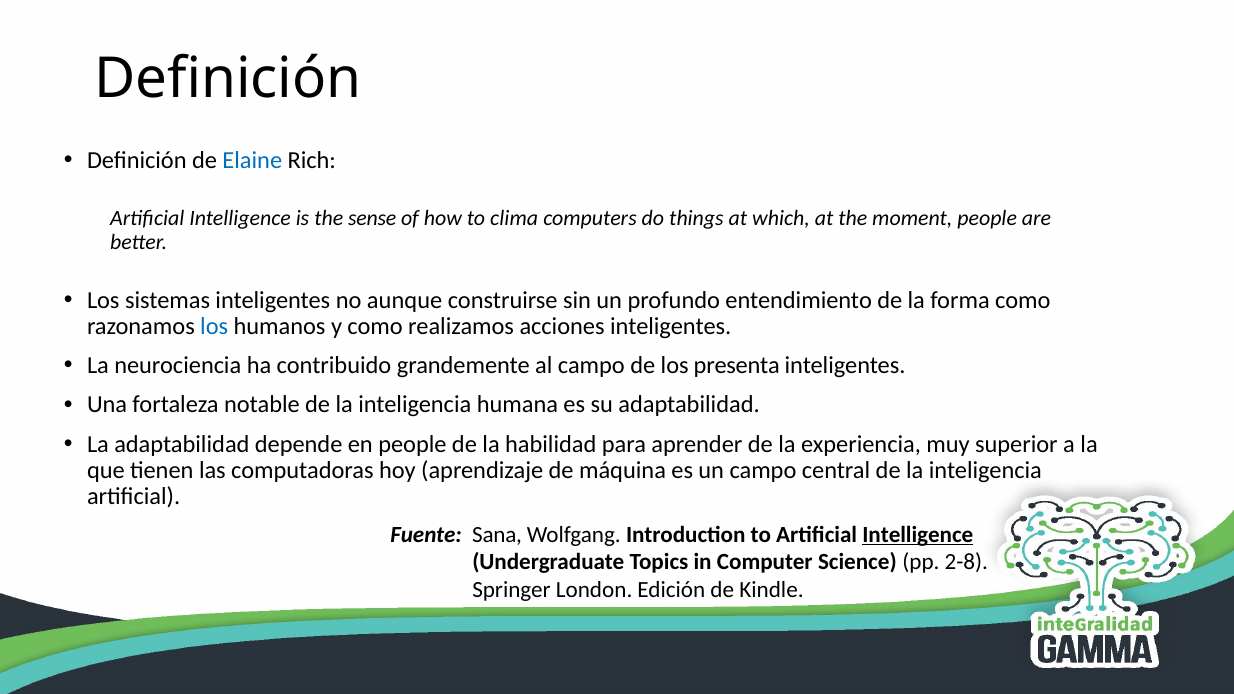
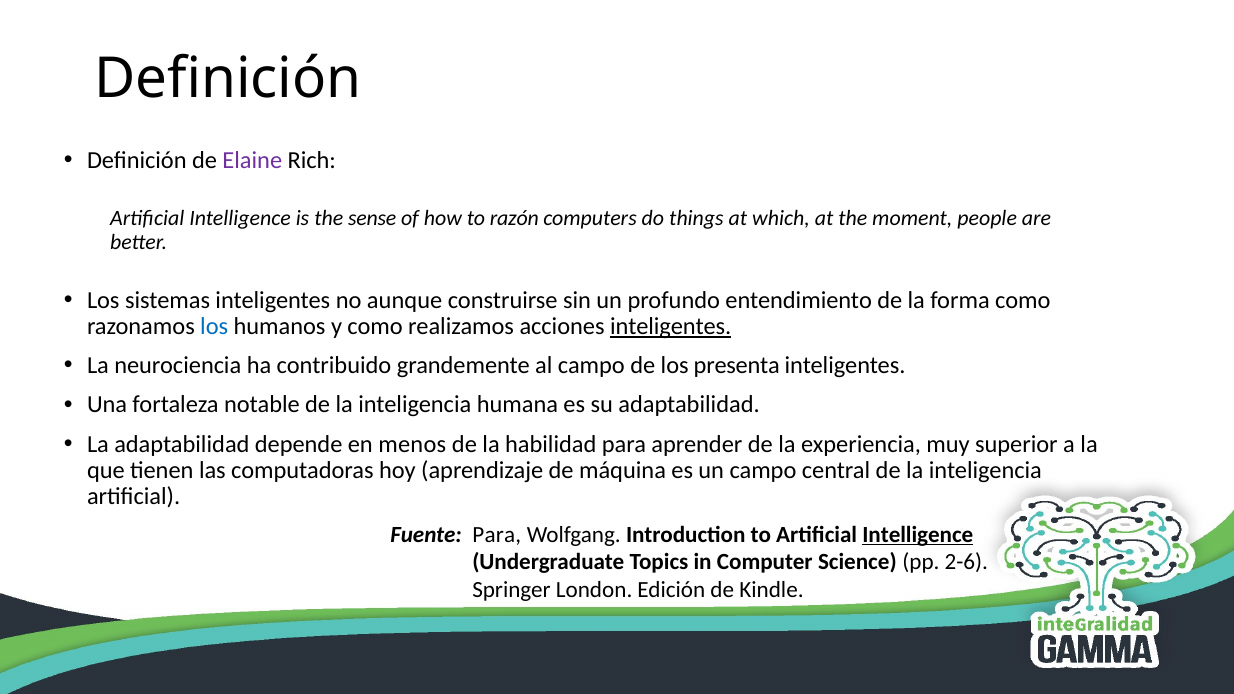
Elaine colour: blue -> purple (252, 160)
clima: clima -> razón (514, 218)
inteligentes underline: none -> present (671, 326)
en people: people -> menos (412, 444)
Fuente Sana: Sana -> Para (497, 535)
2-8: 2-8 -> 2-6 (966, 562)
